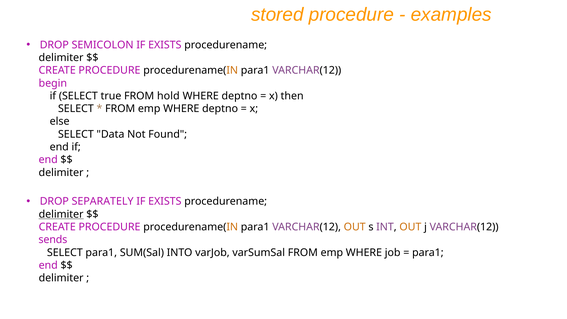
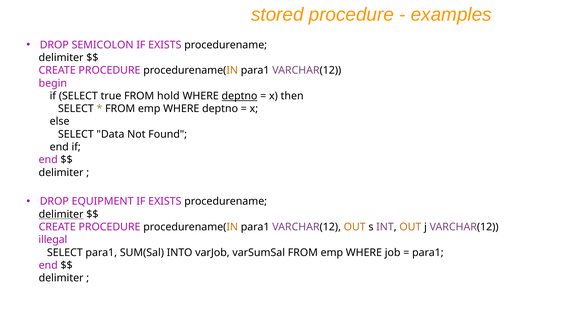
deptno underline: none -> present (240, 96)
SEPARATELY: SEPARATELY -> EQUIPMENT (103, 201)
sends: sends -> illegal (53, 240)
